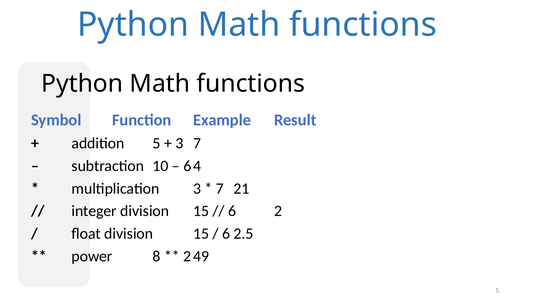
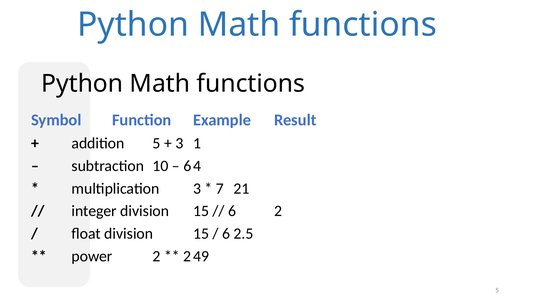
3 7: 7 -> 1 (197, 143)
power 8: 8 -> 2 (157, 256)
